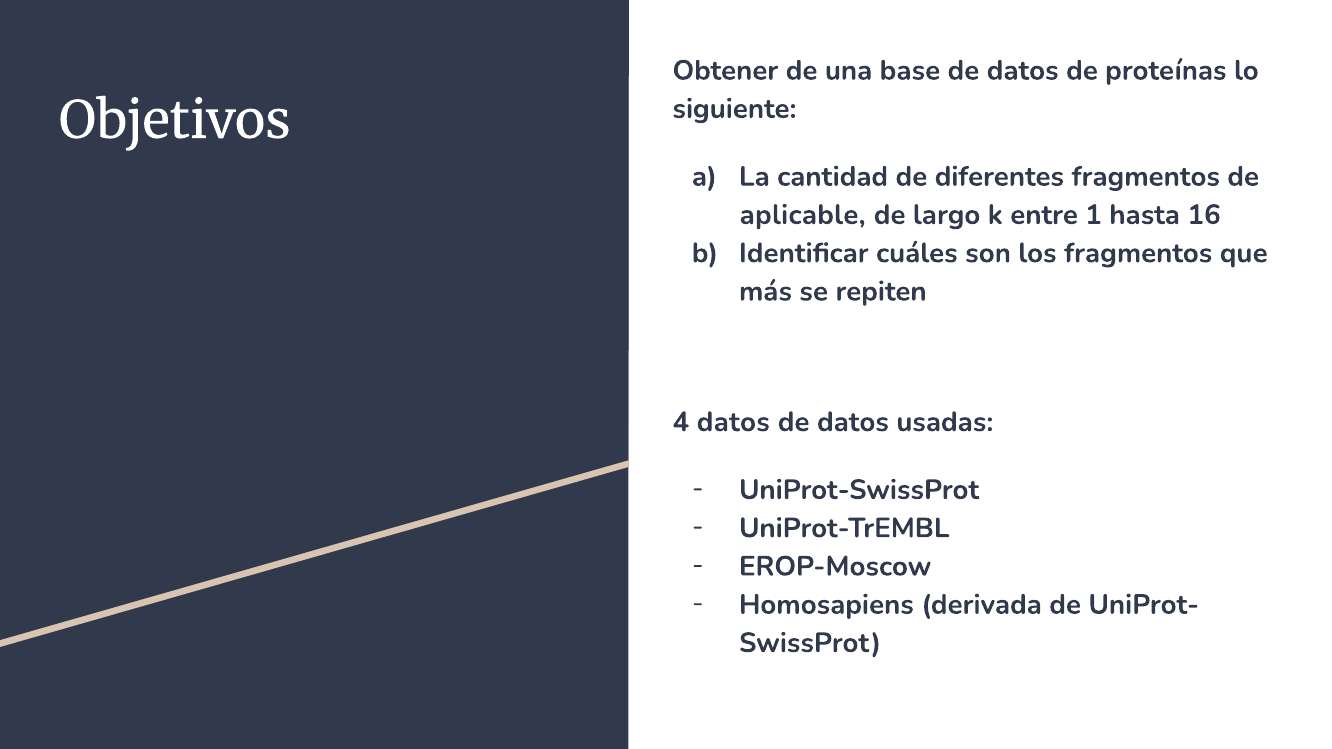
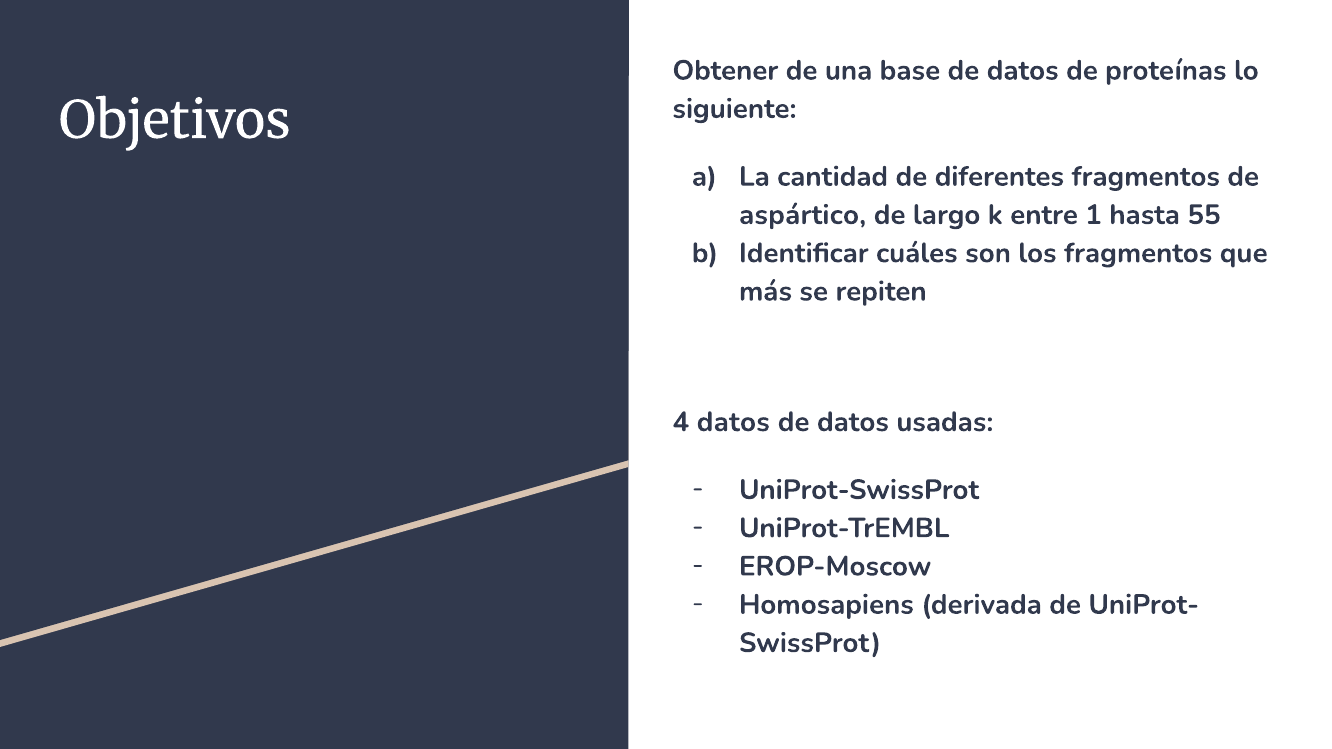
aplicable: aplicable -> aspártico (803, 215)
16: 16 -> 55 (1204, 215)
